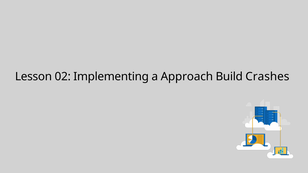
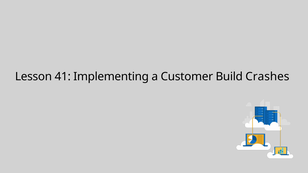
02: 02 -> 41 (63, 77)
Approach: Approach -> Customer (187, 77)
